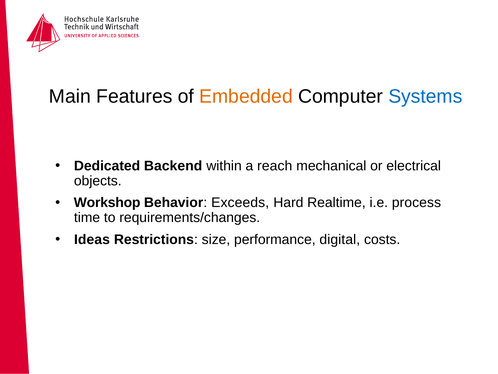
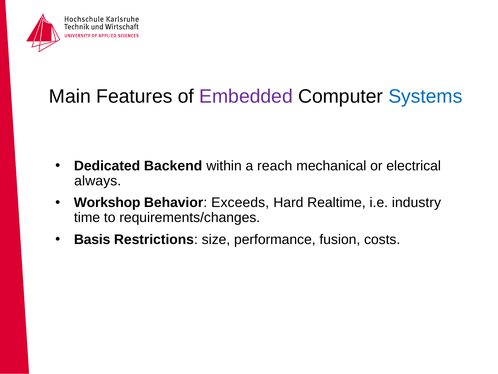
Embedded colour: orange -> purple (246, 96)
objects: objects -> always (98, 181)
process: process -> industry (416, 202)
Ideas: Ideas -> Basis (92, 239)
digital: digital -> fusion (340, 239)
